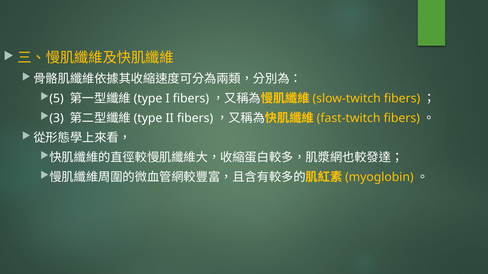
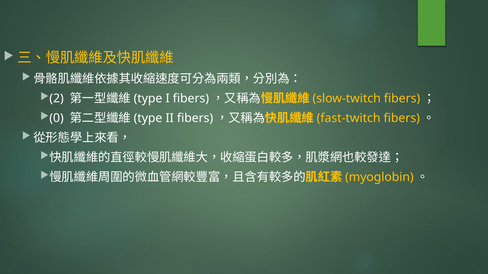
5: 5 -> 2 (57, 99)
3: 3 -> 0 (57, 118)
